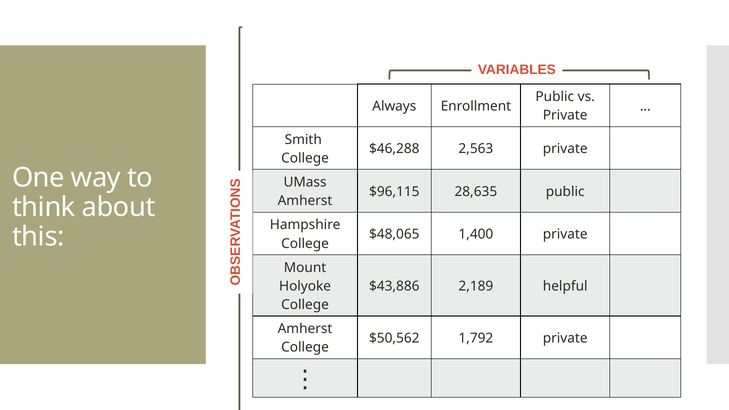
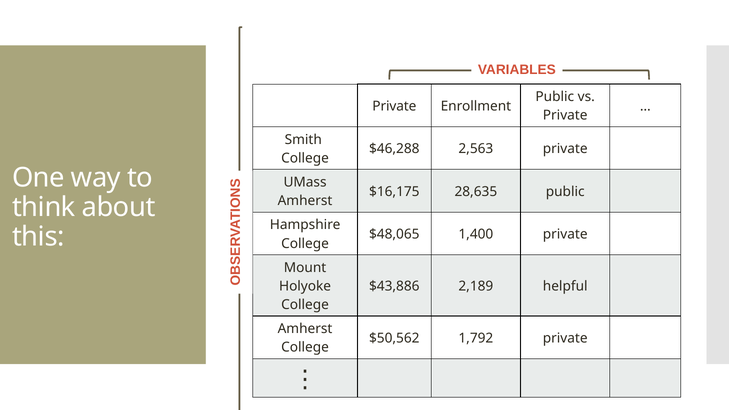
Always: Always -> Private (394, 106)
$96,115: $96,115 -> $16,175 (394, 192)
